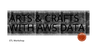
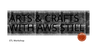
DATA: DATA -> STILL (72, 28)
